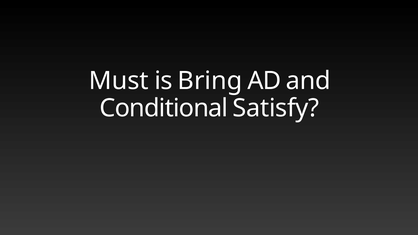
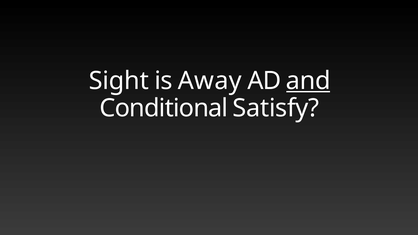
Must: Must -> Sight (119, 81)
Bring: Bring -> Away (210, 81)
and underline: none -> present (308, 81)
